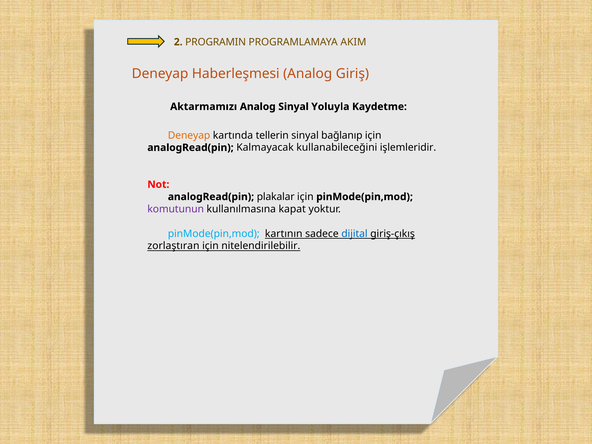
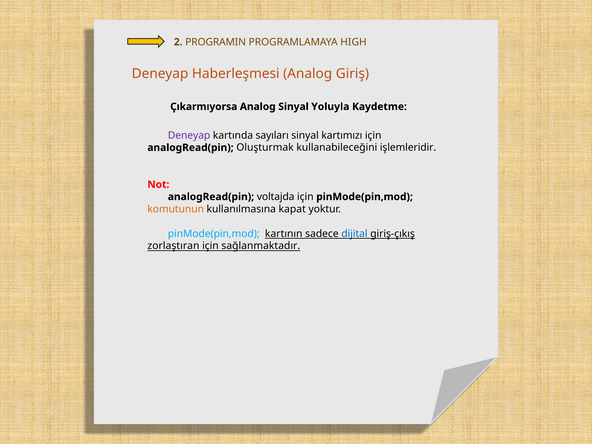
AKIM: AKIM -> HIGH (353, 42)
Aktarmamızı: Aktarmamızı -> Çıkarmıyorsa (204, 107)
Deneyap colour: orange -> purple (189, 135)
tellerin: tellerin -> sayıları (272, 135)
bağlanıp: bağlanıp -> kartımızı (342, 135)
Kalmayacak: Kalmayacak -> Oluşturmak (265, 148)
plakalar: plakalar -> voltajda (276, 197)
komutunun colour: purple -> orange (176, 209)
nitelendirilebilir: nitelendirilebilir -> sağlanmaktadır (261, 246)
